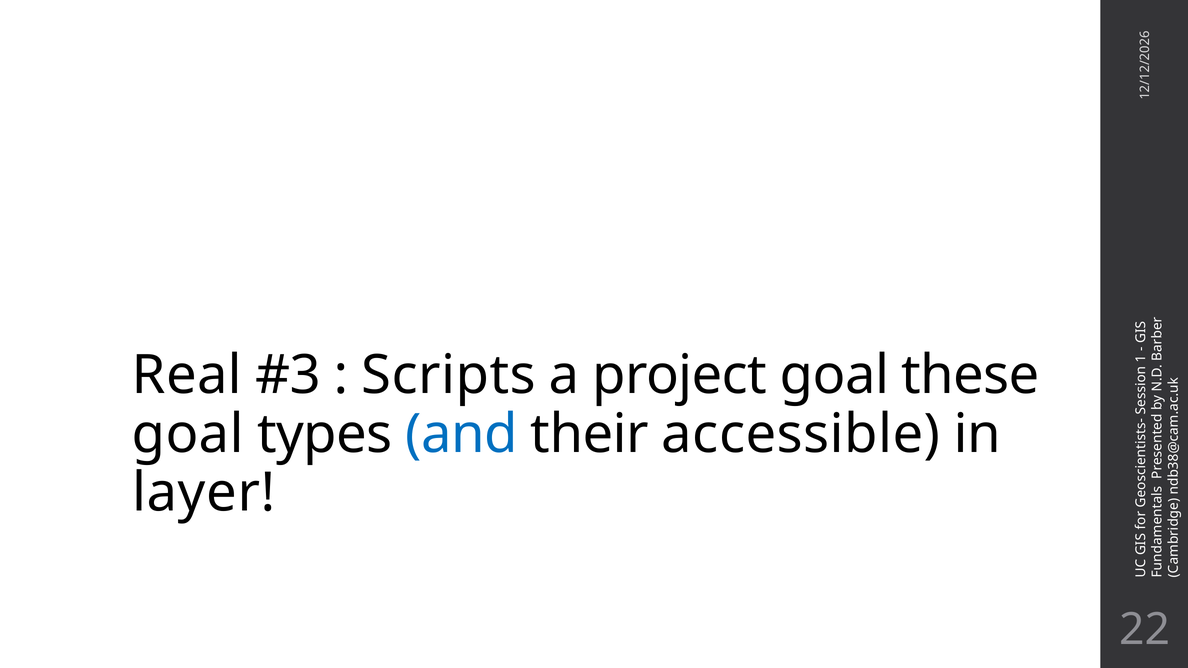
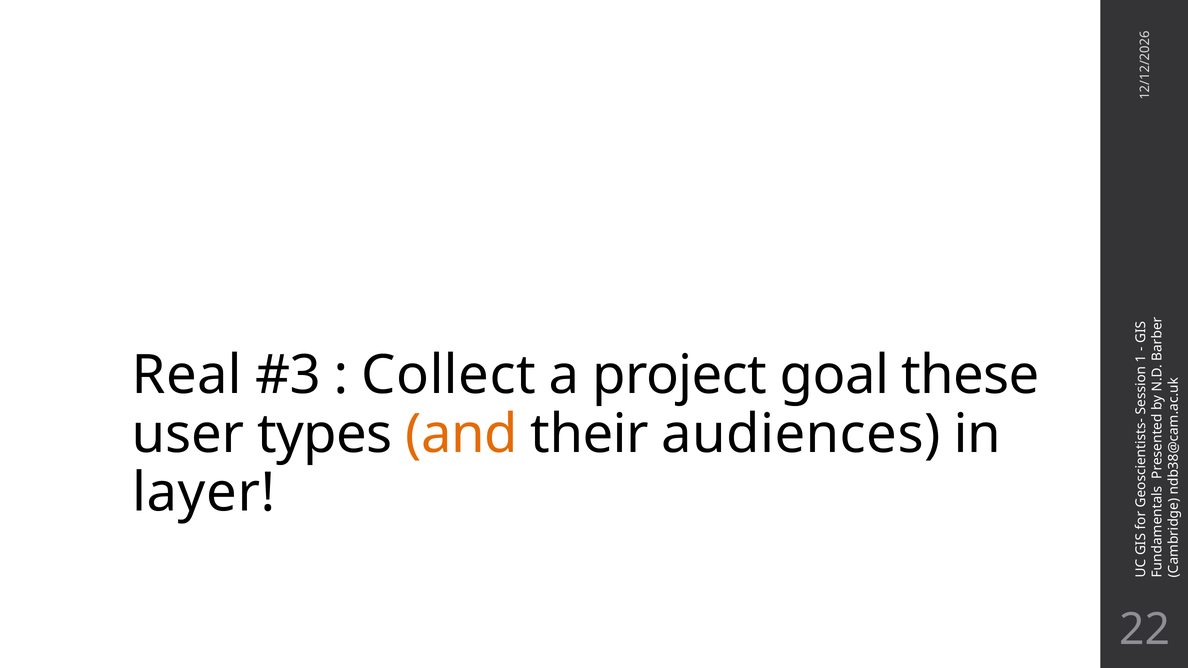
Scripts: Scripts -> Collect (449, 375)
goal: goal -> user (188, 434)
and colour: blue -> orange (462, 434)
accessible: accessible -> audiences (801, 434)
